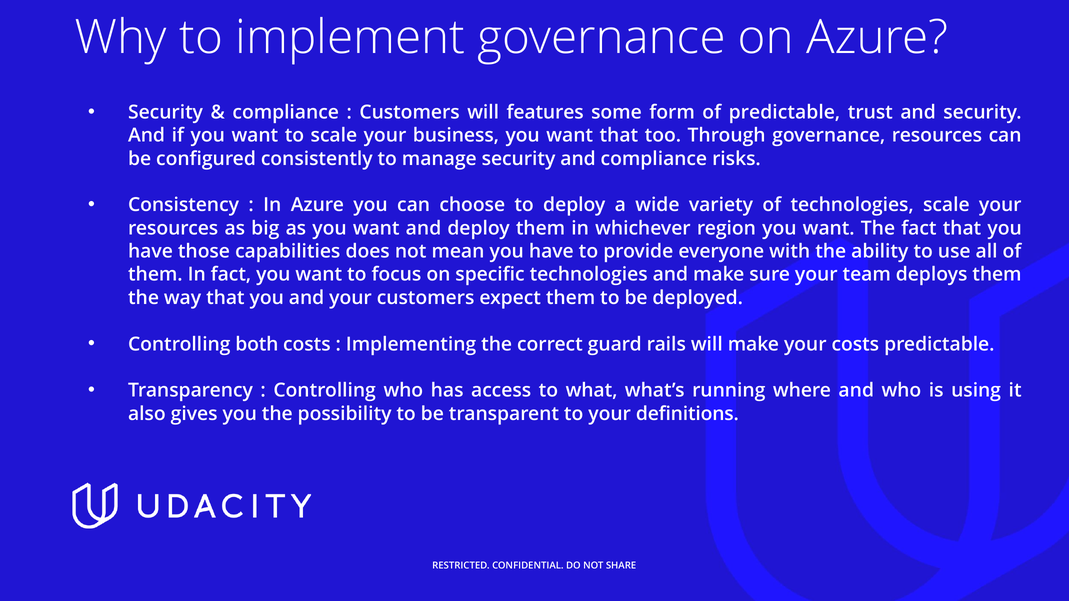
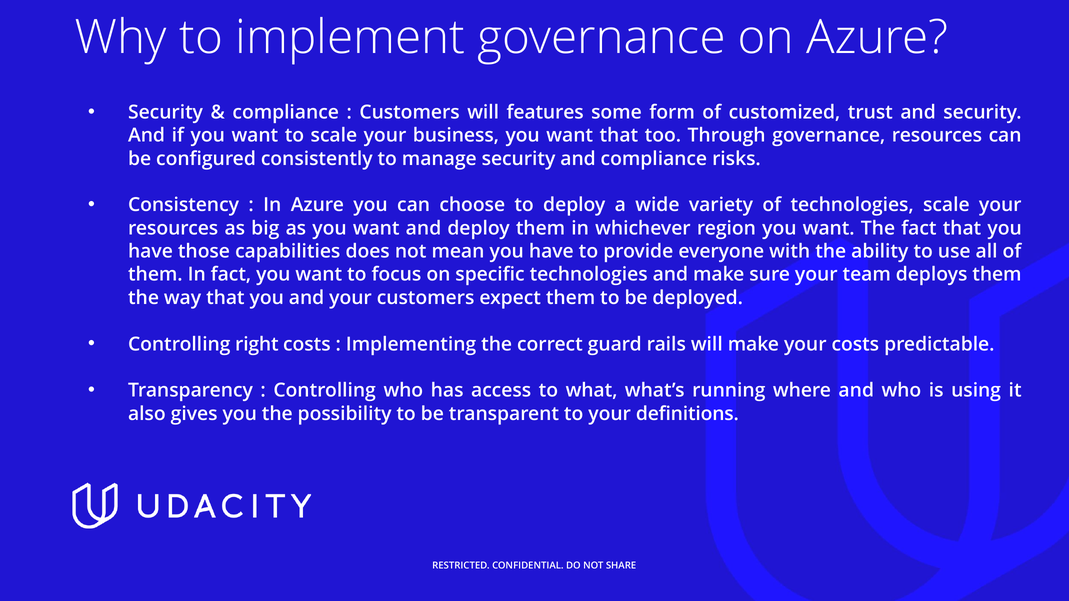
of predictable: predictable -> customized (784, 112)
both: both -> right (257, 344)
